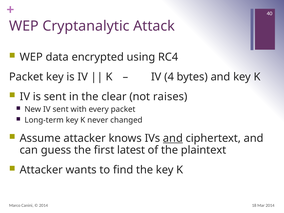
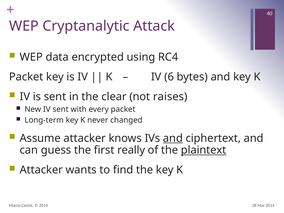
4: 4 -> 6 (169, 77)
latest: latest -> really (131, 150)
plaintext underline: none -> present (204, 150)
